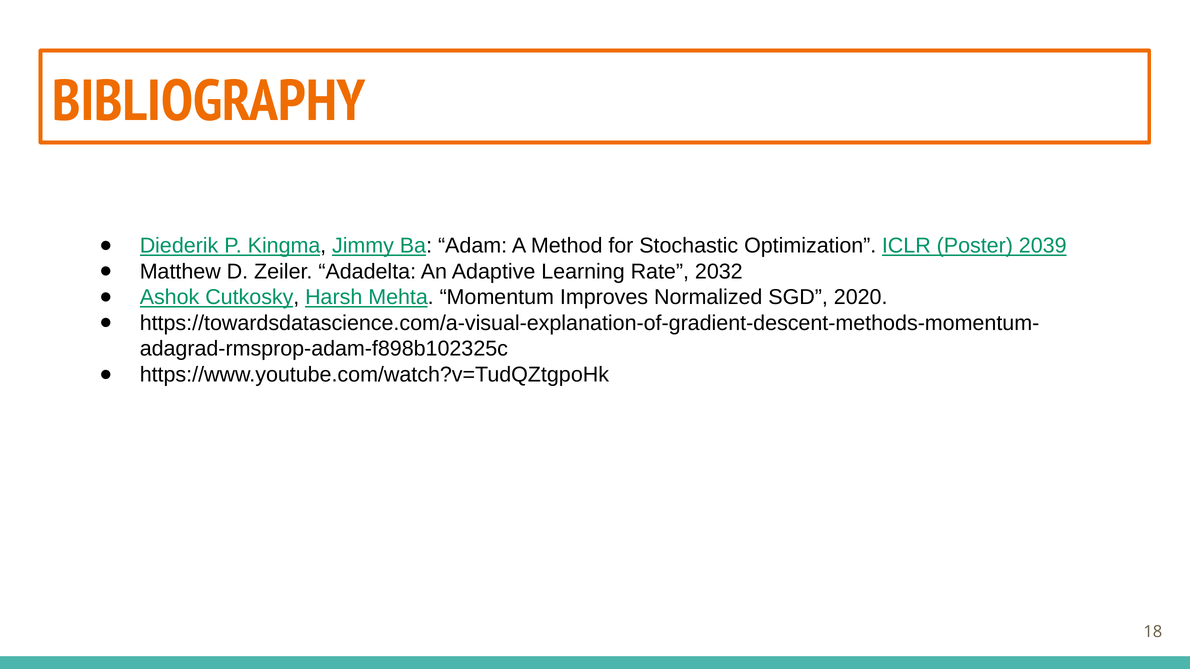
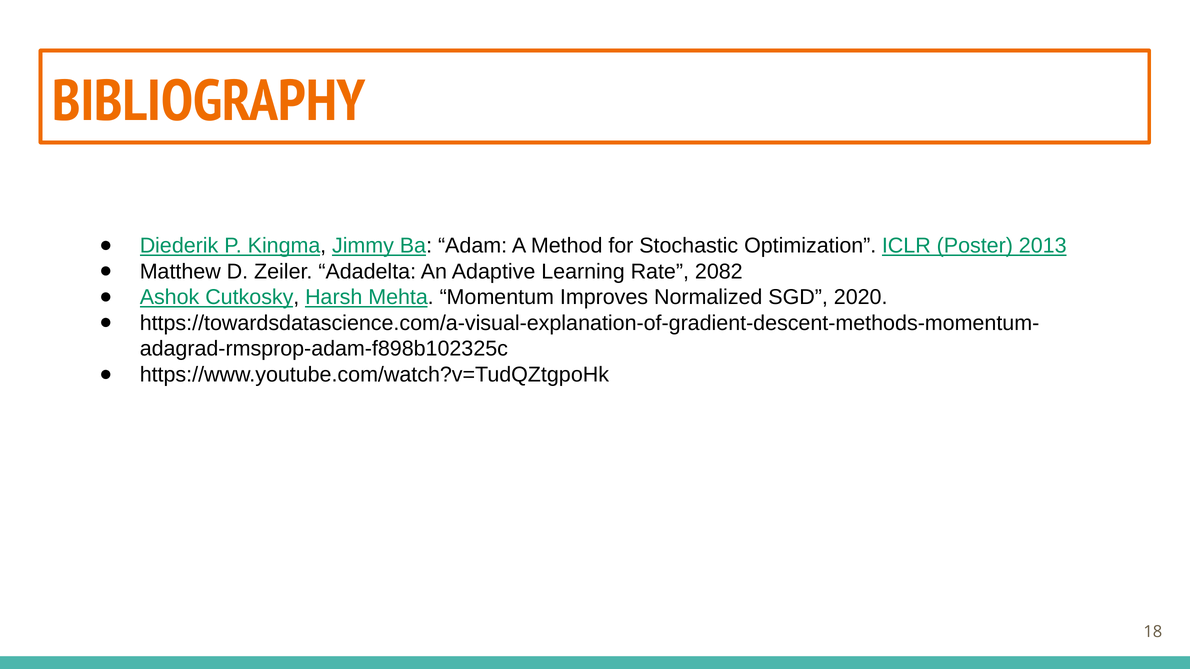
2039: 2039 -> 2013 (1043, 246)
2032: 2032 -> 2082 (719, 272)
